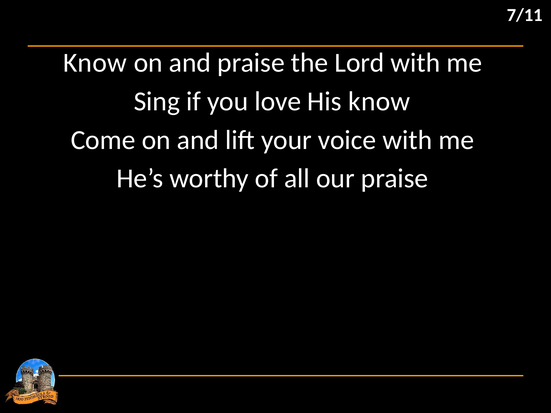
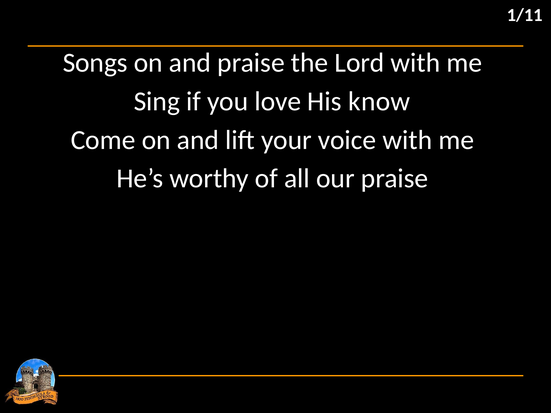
7/11: 7/11 -> 1/11 (525, 15)
Know: Know -> Songs (95, 63)
